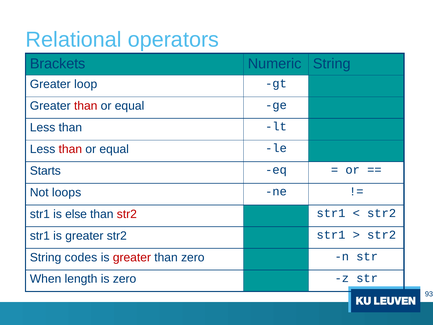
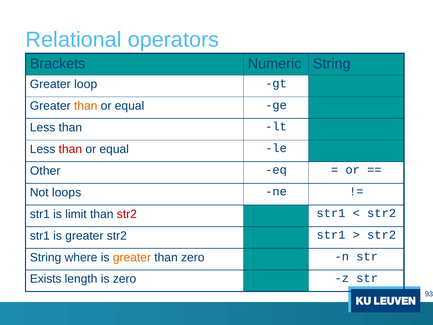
than colour: red -> orange (86, 106)
Starts: Starts -> Other (45, 171)
else: else -> limit (76, 214)
codes: codes -> where (81, 257)
greater colour: red -> orange (132, 257)
When: When -> Exists (46, 279)
